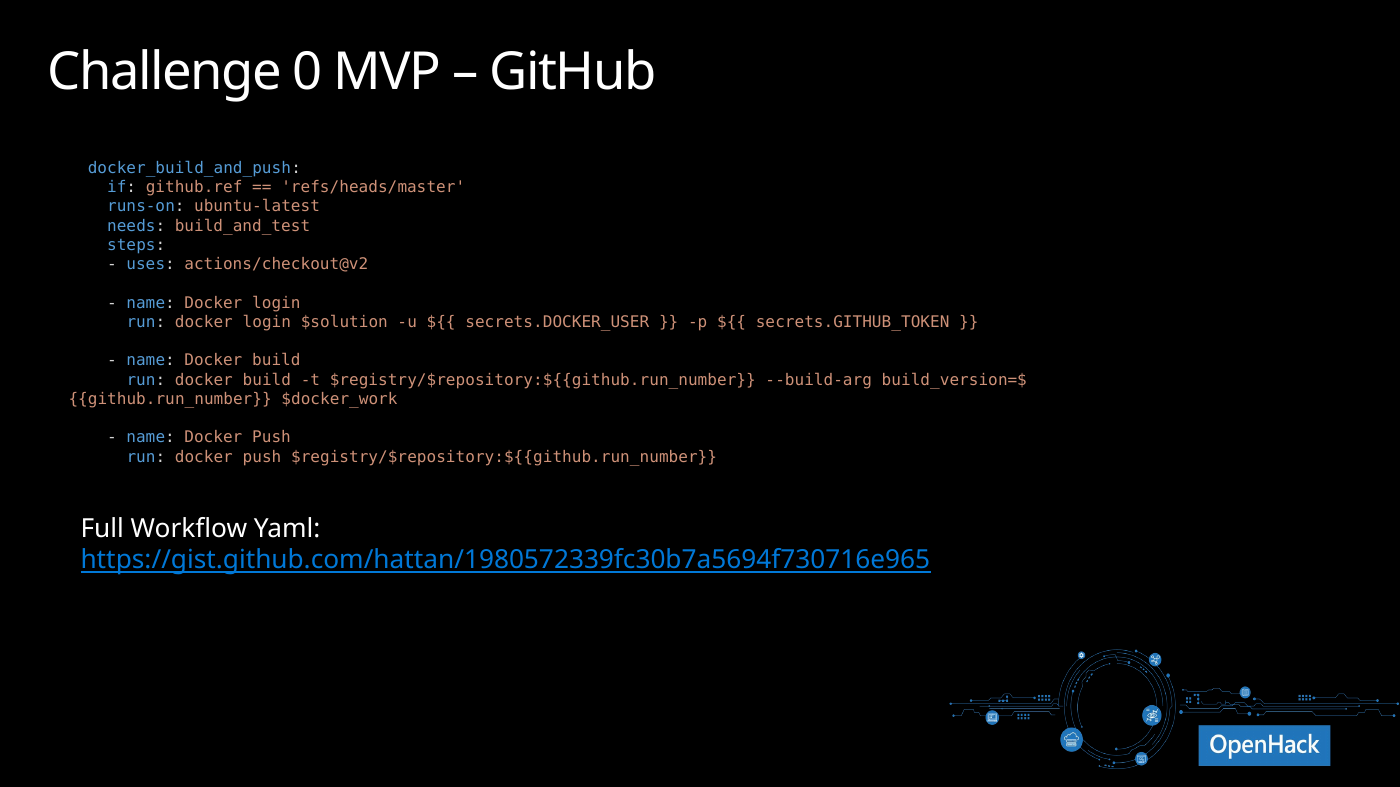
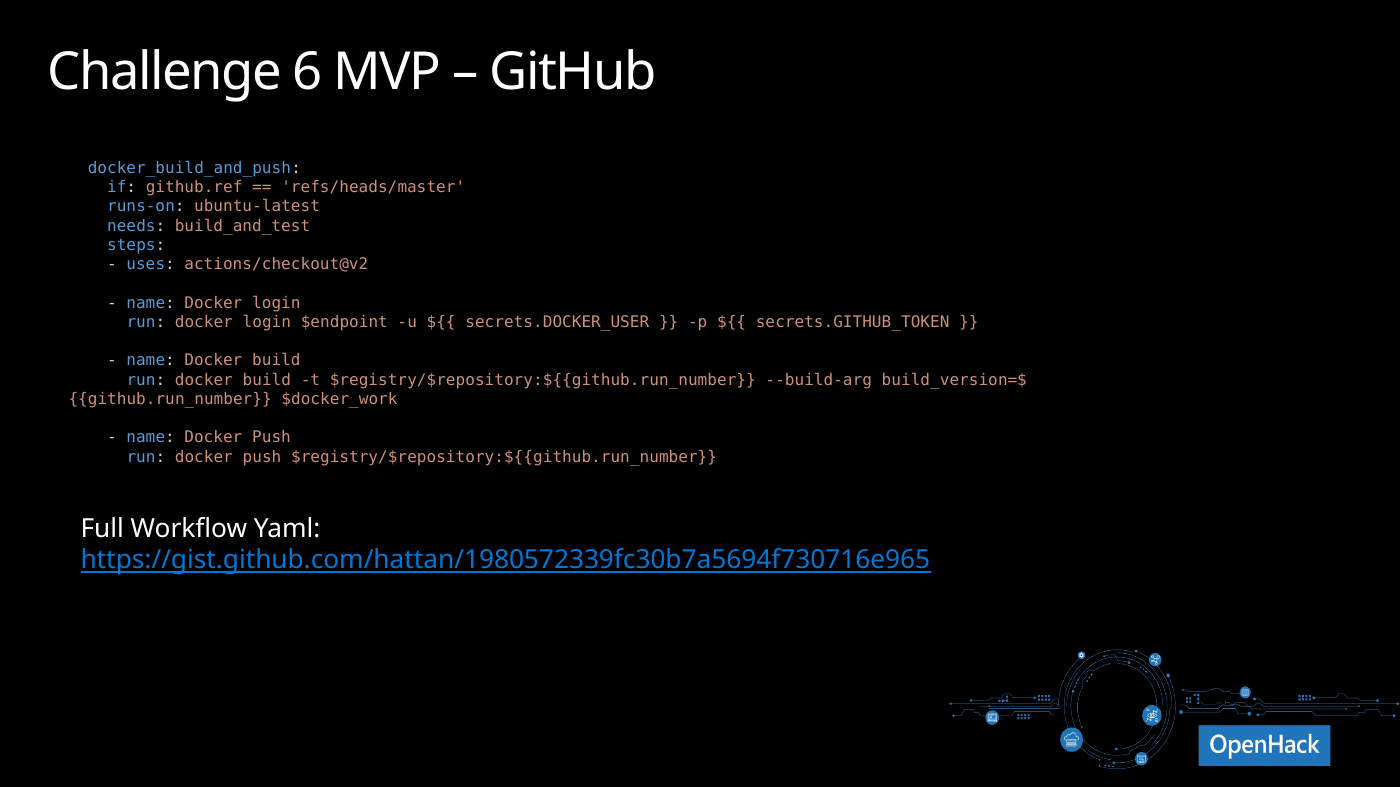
0: 0 -> 6 (308, 72)
$solution: $solution -> $endpoint (344, 322)
